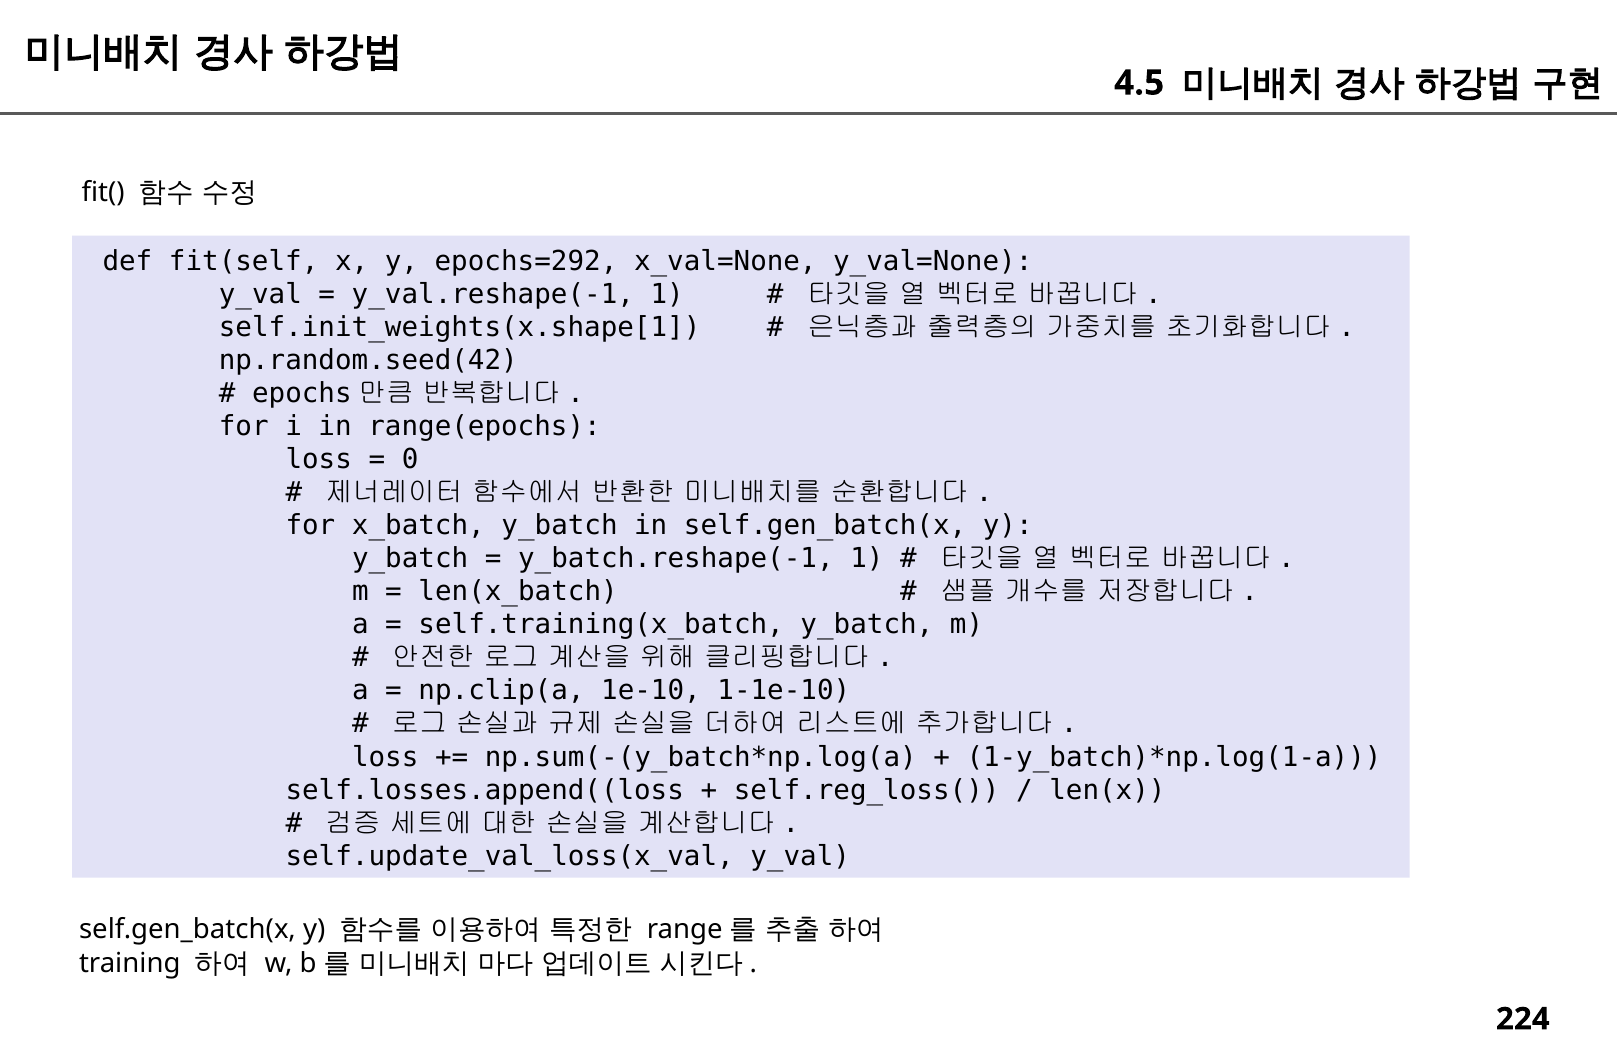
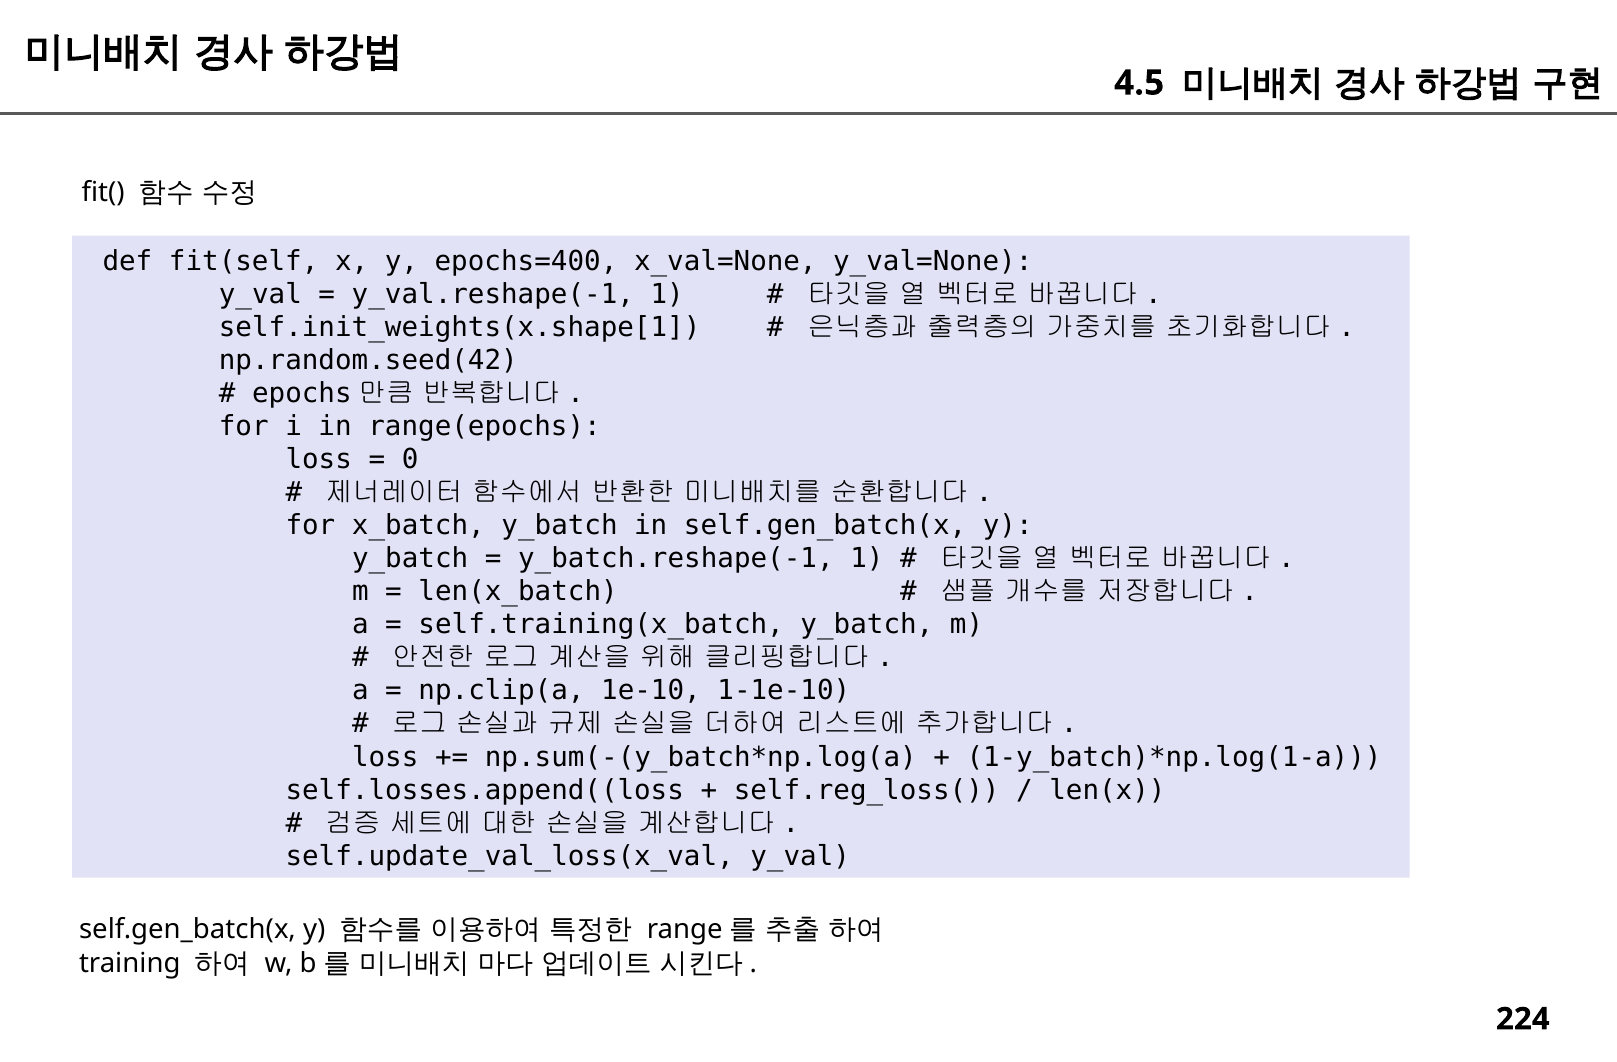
epochs=292: epochs=292 -> epochs=400 (526, 261)
